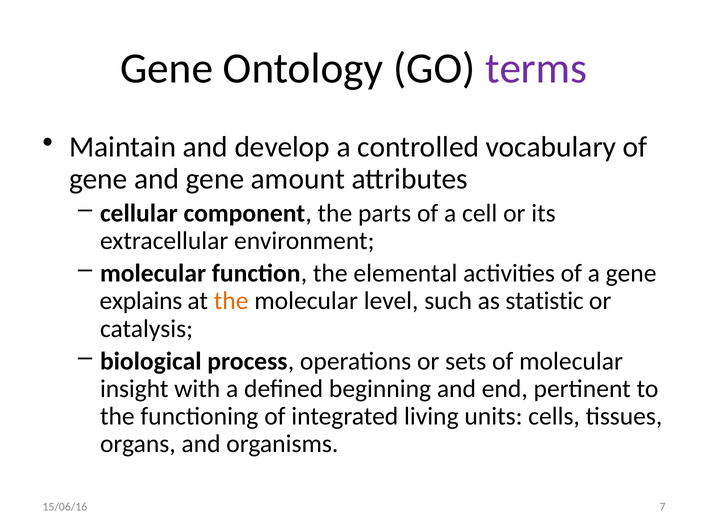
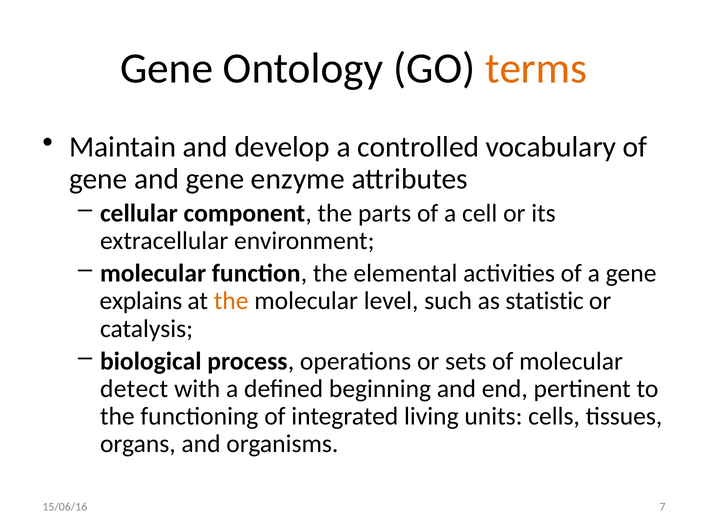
terms colour: purple -> orange (536, 69)
amount: amount -> enzyme (298, 179)
insight: insight -> detect (134, 389)
